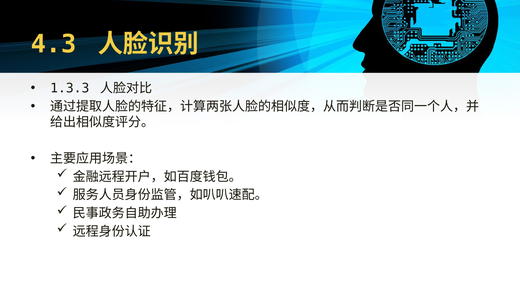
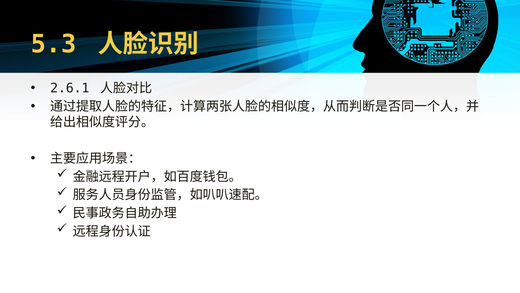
4.3: 4.3 -> 5.3 (54, 44)
1.3.3: 1.3.3 -> 2.6.1 (70, 88)
